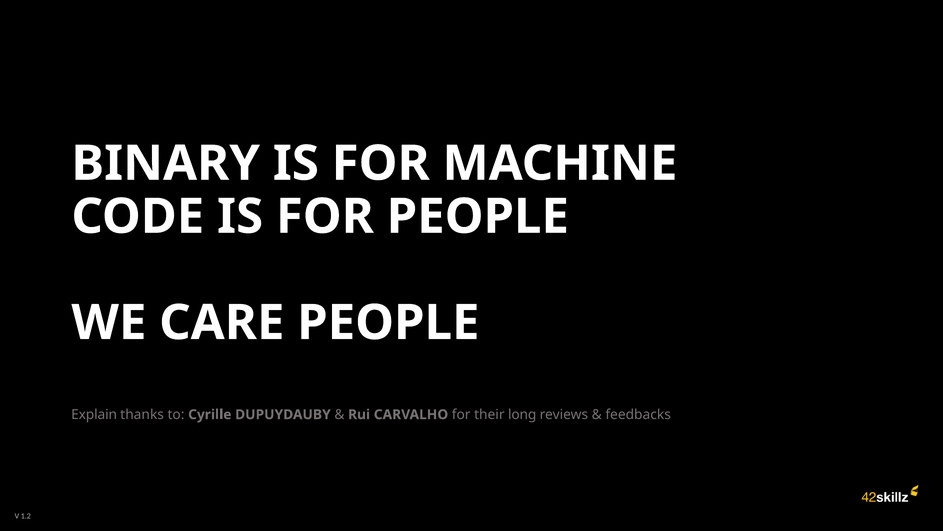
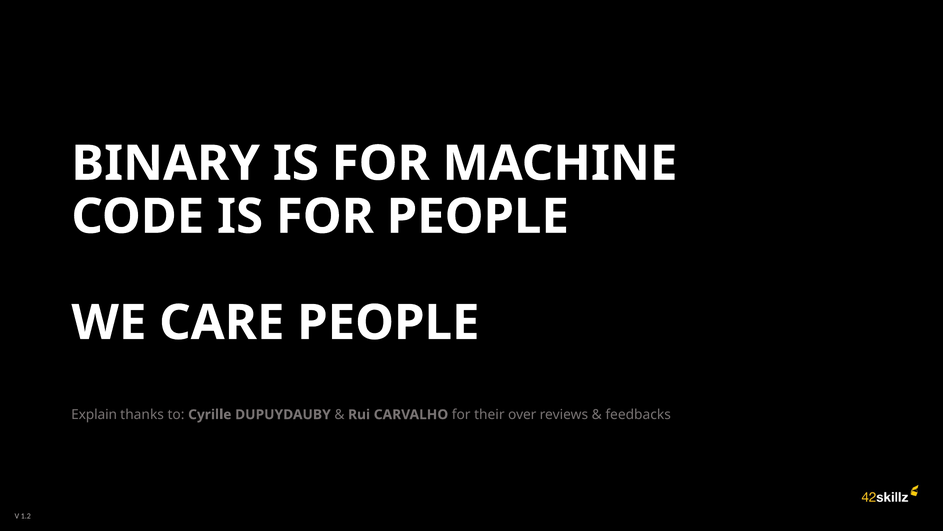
long: long -> over (522, 414)
